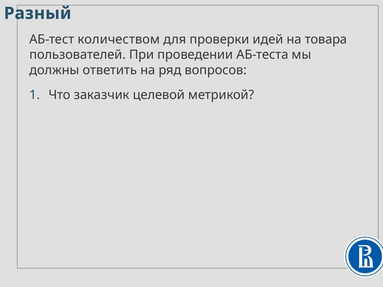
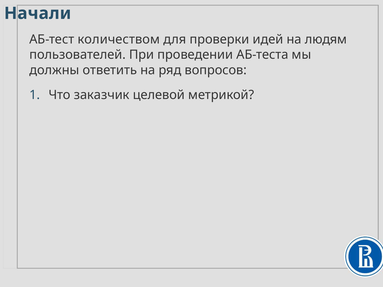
Разный: Разный -> Начали (38, 13)
товара: товара -> людям (326, 40)
